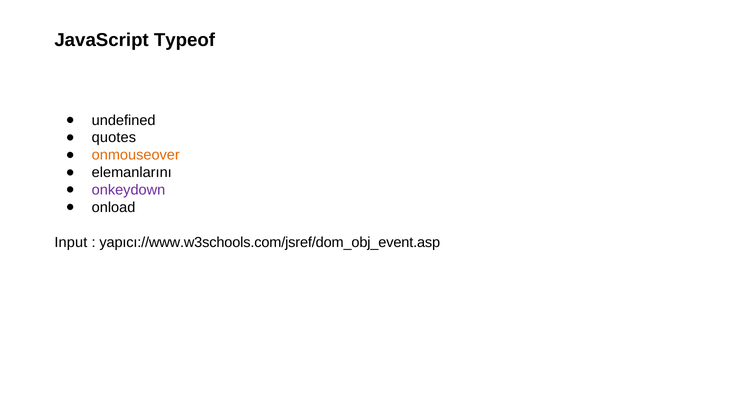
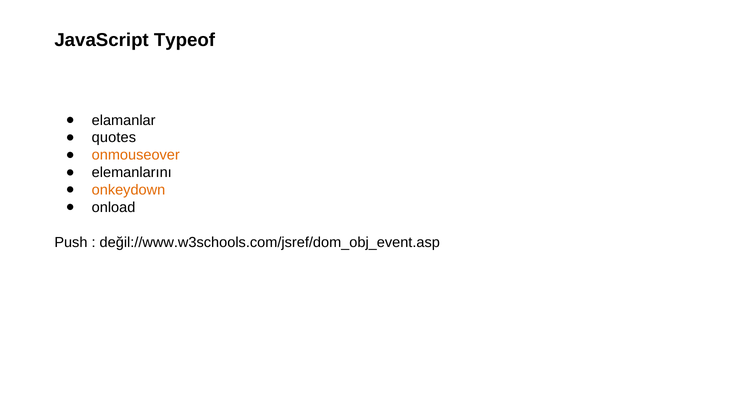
undefined: undefined -> elamanlar (124, 120)
onkeydown colour: purple -> orange (128, 190)
Input: Input -> Push (71, 242)
yapıcı://www.w3schools.com/jsref/dom_obj_event.asp: yapıcı://www.w3schools.com/jsref/dom_obj_event.asp -> değil://www.w3schools.com/jsref/dom_obj_event.asp (270, 242)
